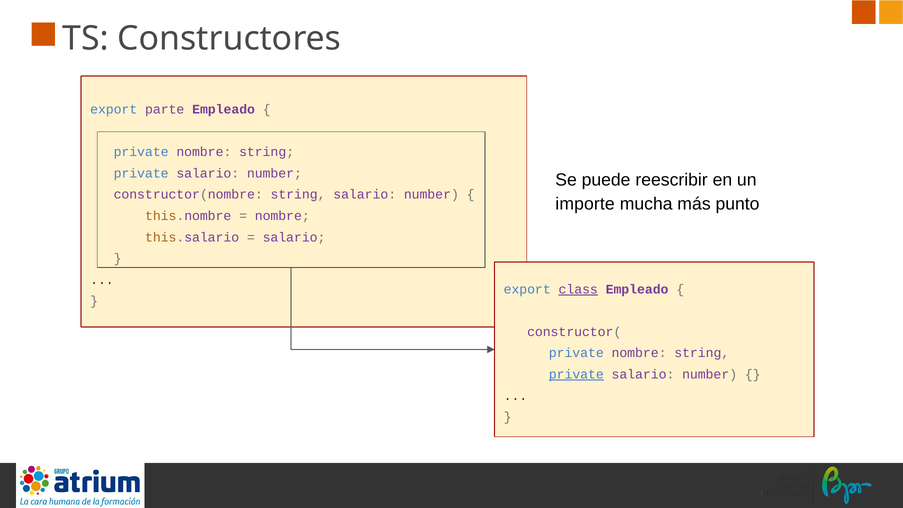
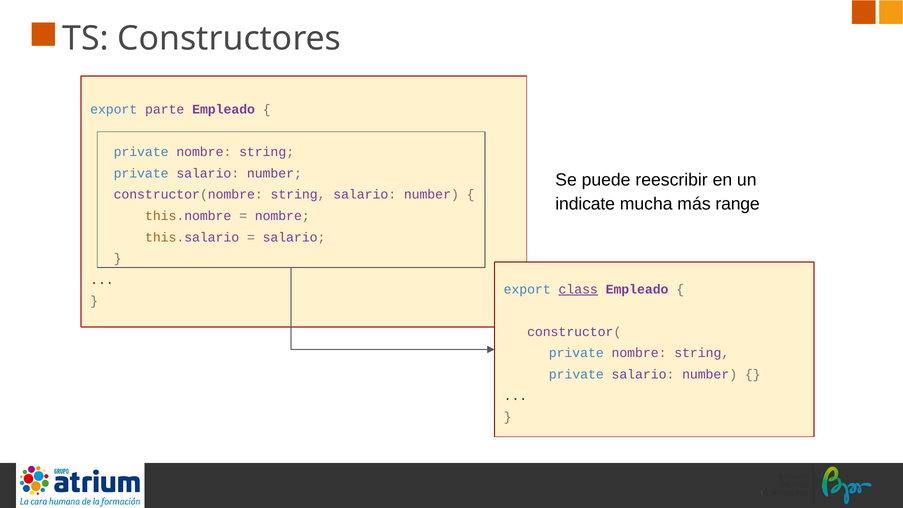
importe: importe -> indicate (585, 204)
punto: punto -> range (738, 204)
private underline: present -> none (576, 374)
